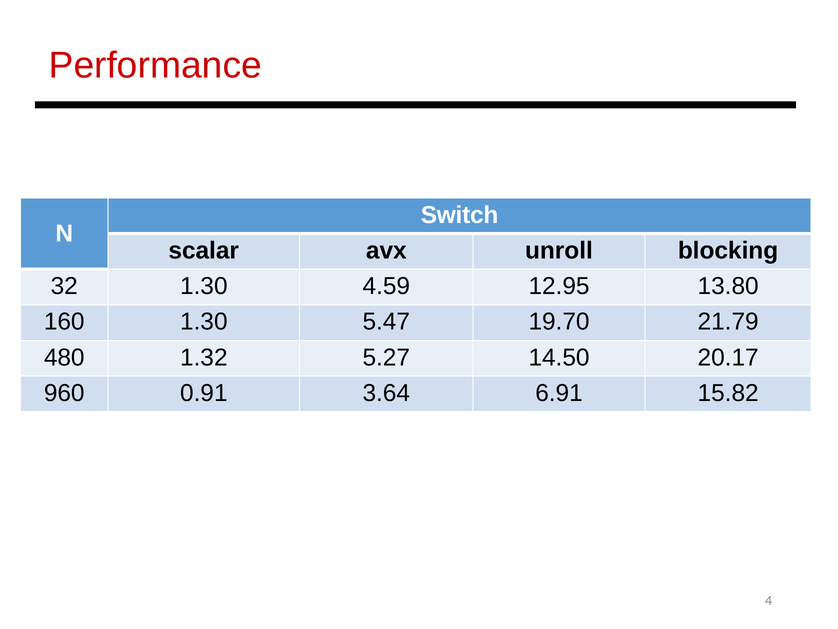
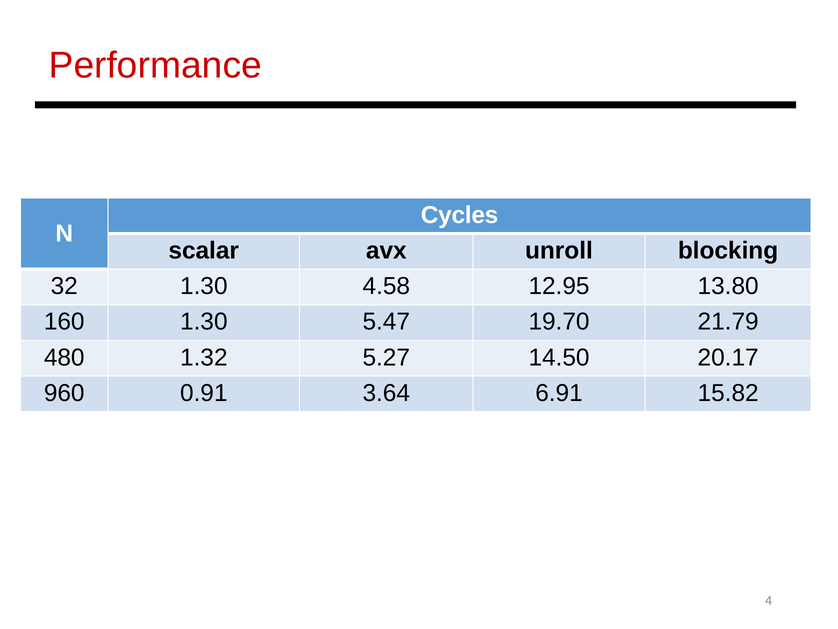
Switch: Switch -> Cycles (460, 215)
4.59: 4.59 -> 4.58 (386, 286)
